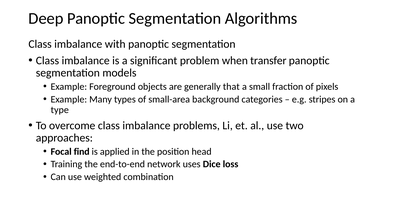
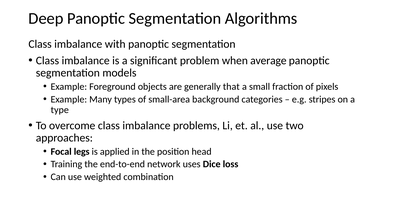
transfer: transfer -> average (268, 60)
find: find -> legs (82, 151)
